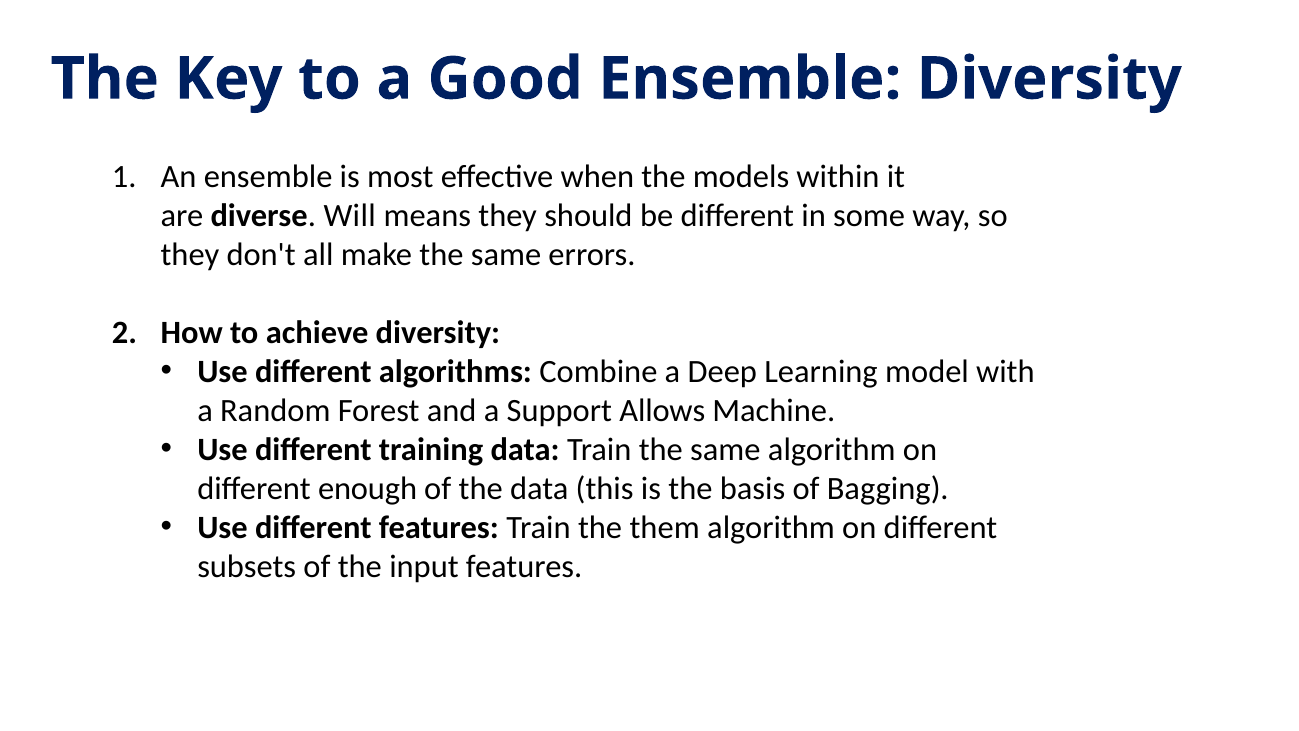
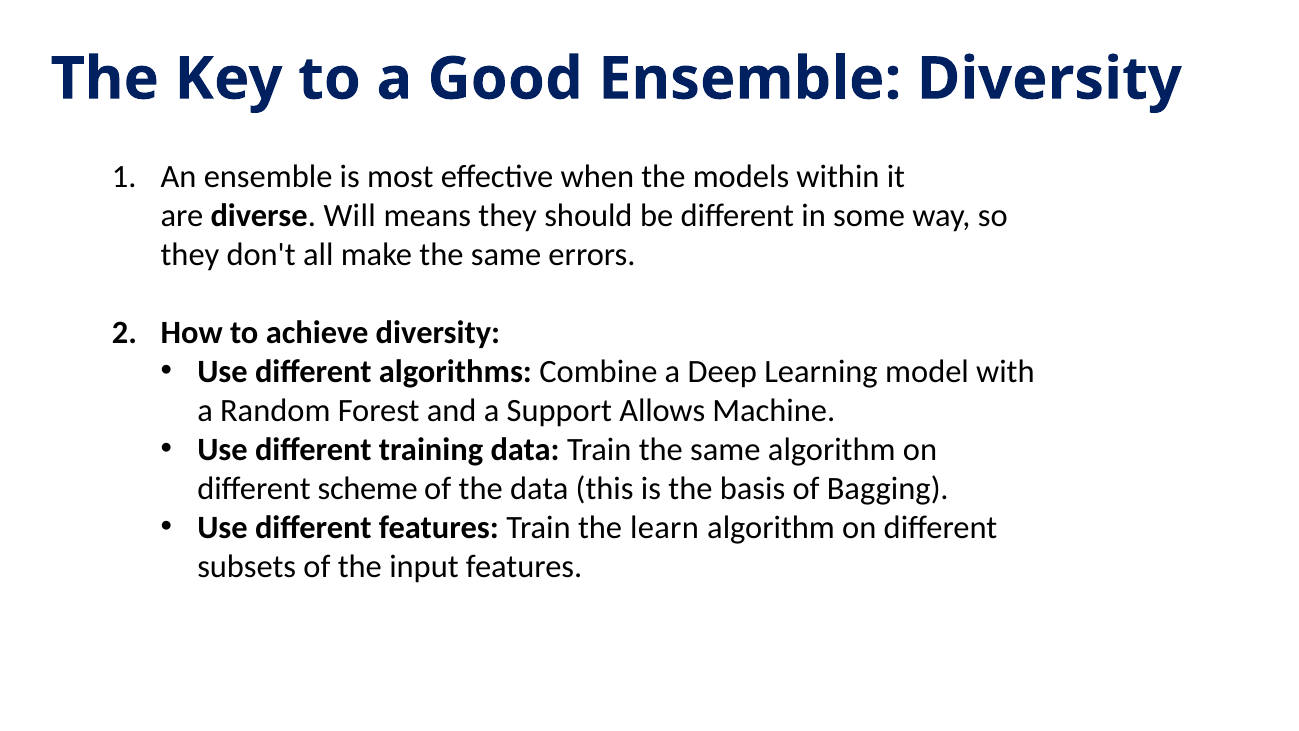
enough: enough -> scheme (368, 488)
them: them -> learn (665, 527)
